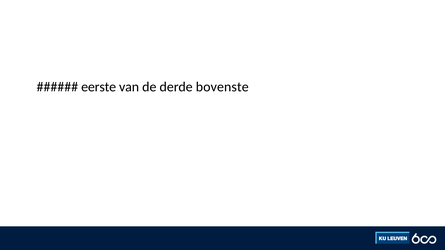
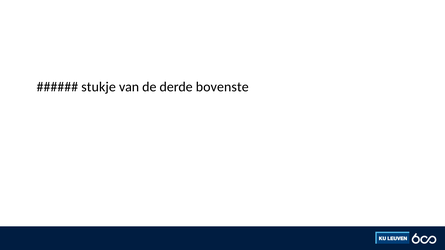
eerste: eerste -> stukje (99, 87)
